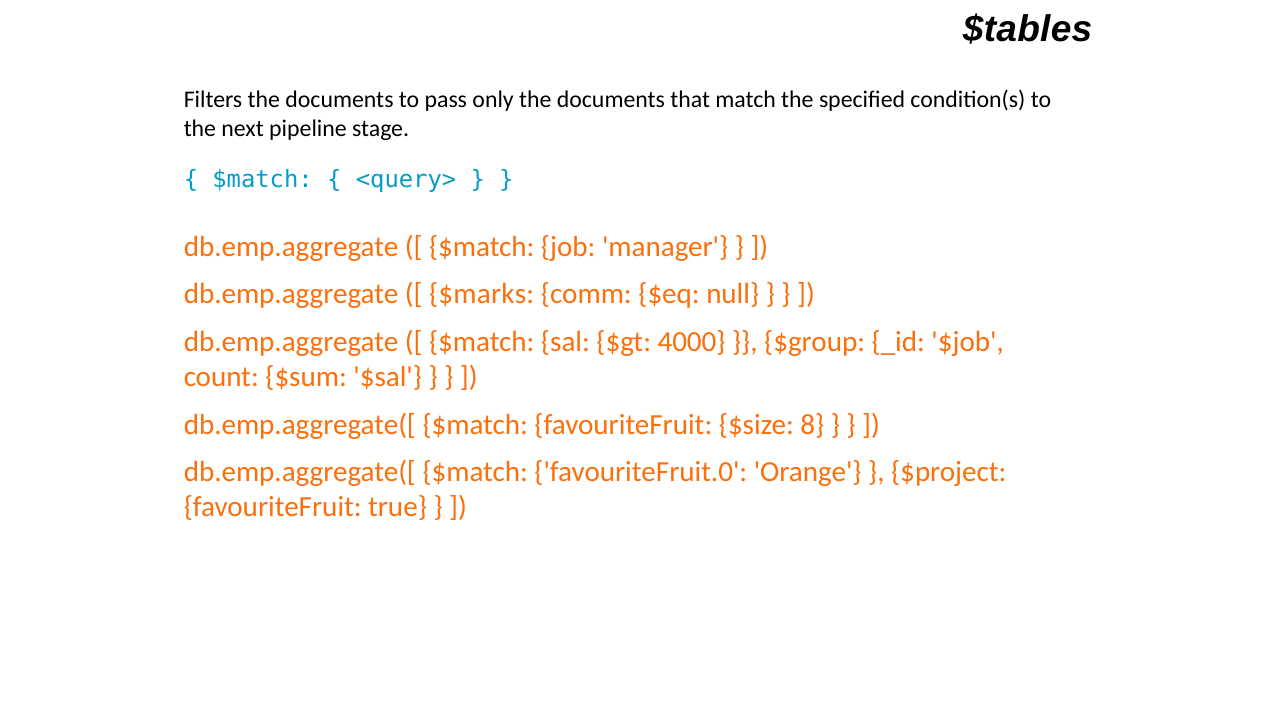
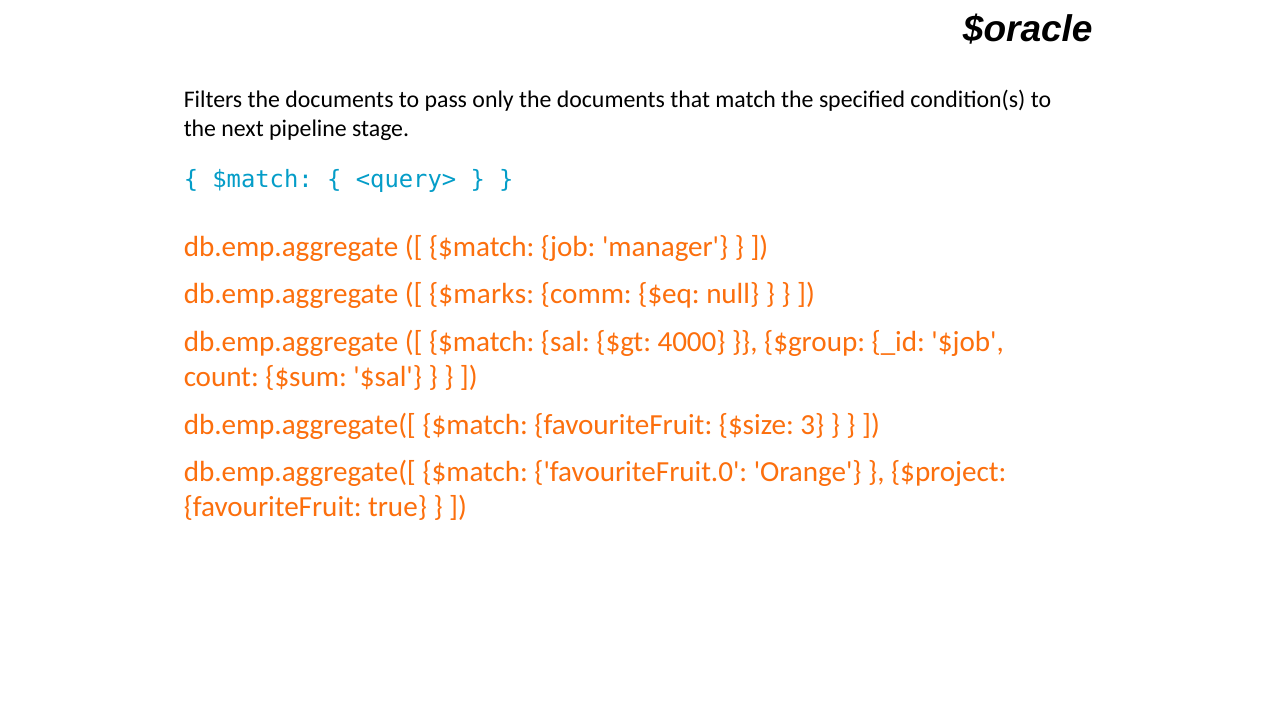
$tables: $tables -> $oracle (1028, 30)
8: 8 -> 3 (812, 425)
